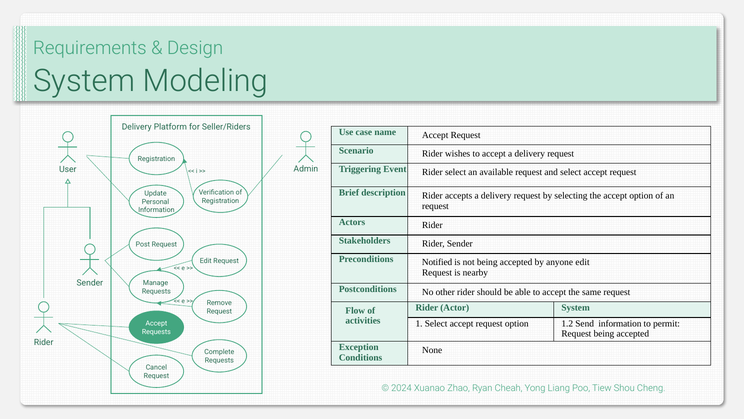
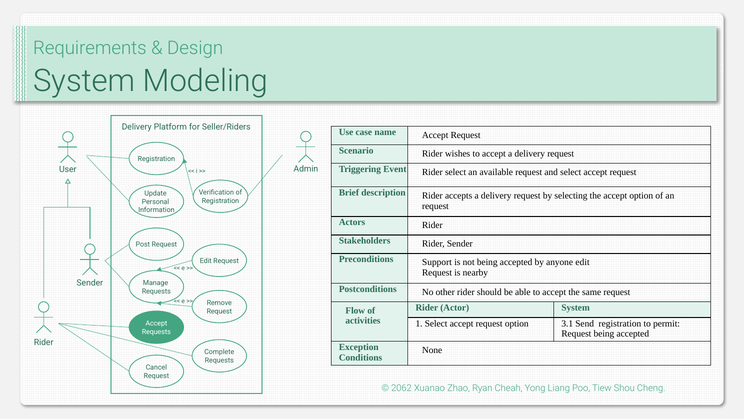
Notified: Notified -> Support (437, 262)
1.2: 1.2 -> 3.1 (567, 323)
Send information: information -> registration (620, 323)
2024: 2024 -> 2062 (401, 388)
